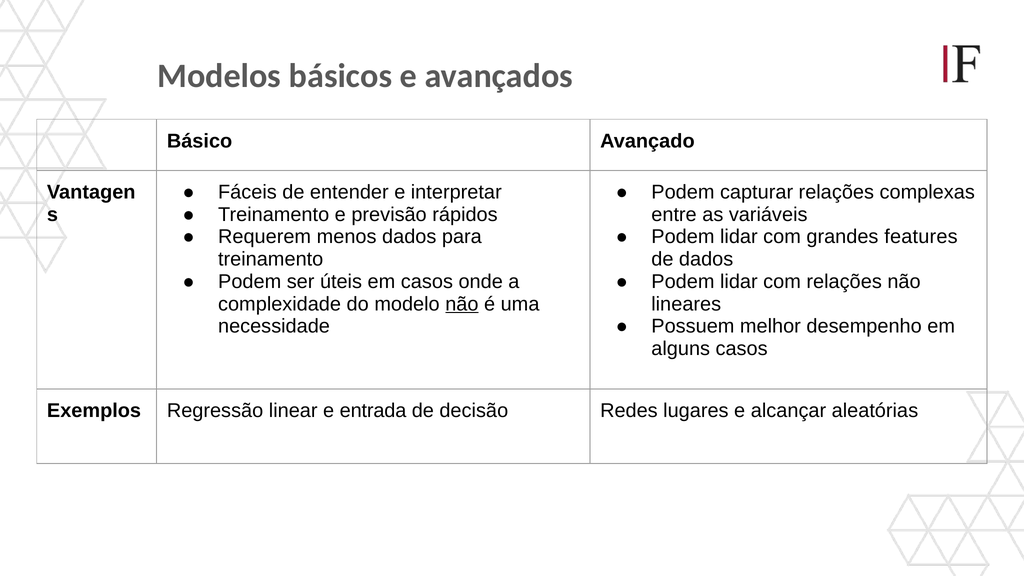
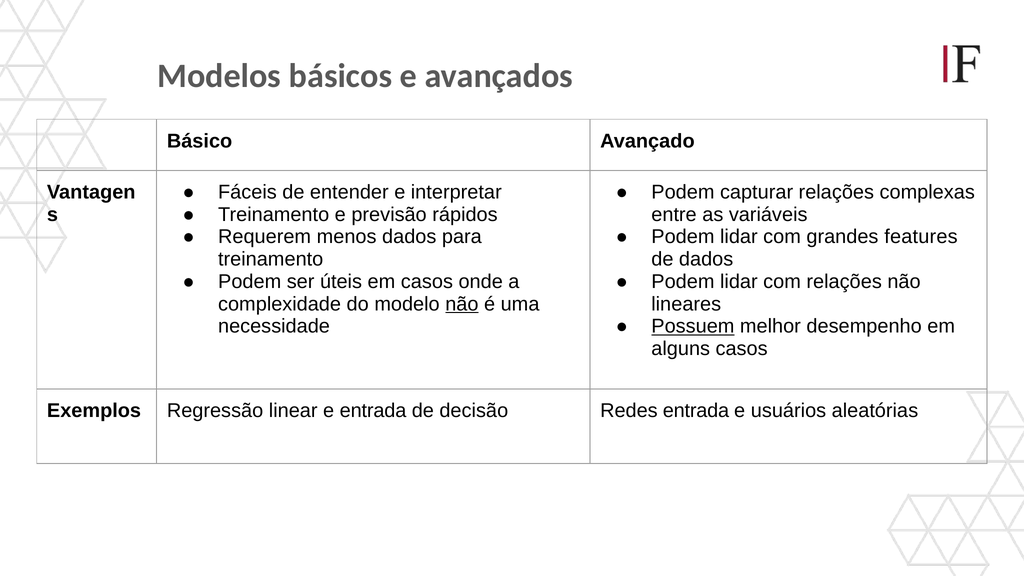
Possuem underline: none -> present (693, 326)
Redes lugares: lugares -> entrada (696, 411)
alcançar: alcançar -> usuários (789, 411)
